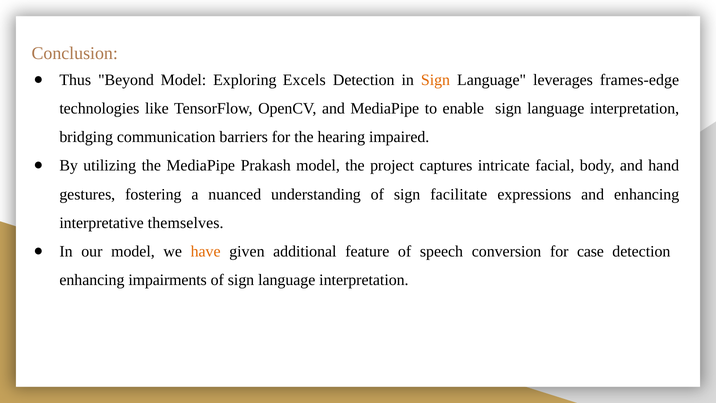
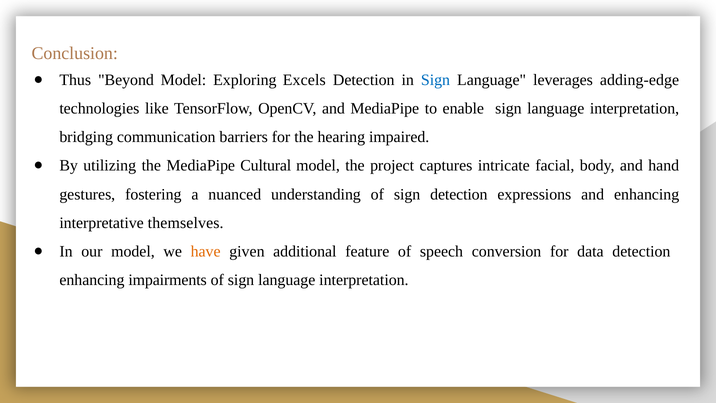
Sign colour: orange -> blue (436, 80)
frames-edge: frames-edge -> adding-edge (640, 80)
Prakash: Prakash -> Cultural (266, 166)
sign facilitate: facilitate -> detection (459, 194)
case: case -> data (590, 251)
